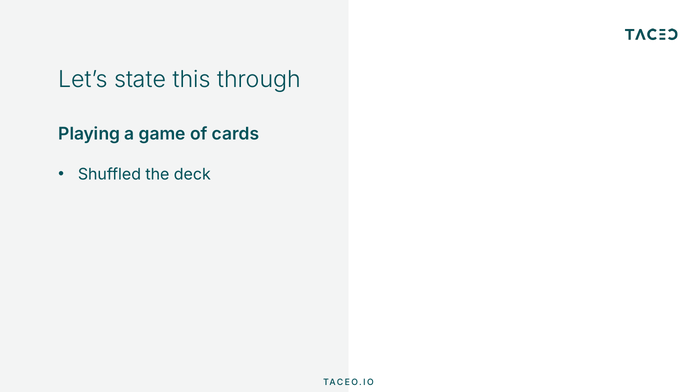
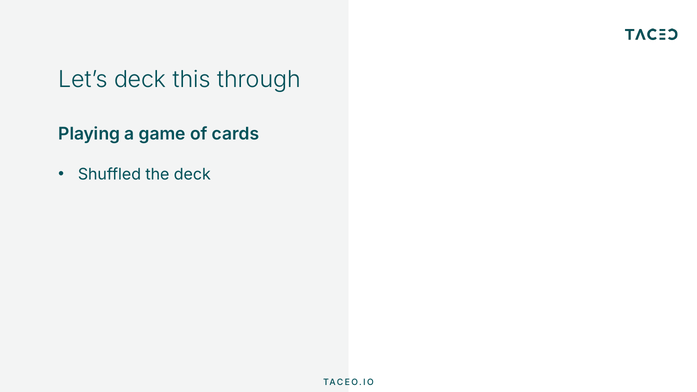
Let’s state: state -> deck (140, 80)
